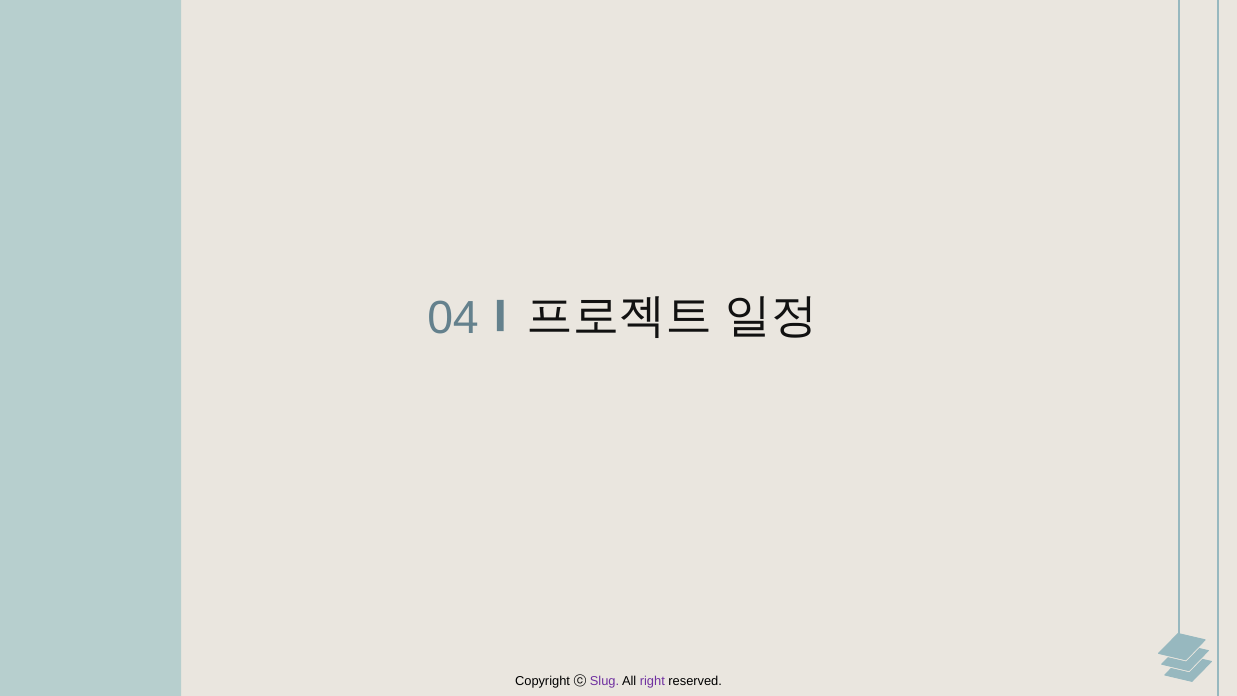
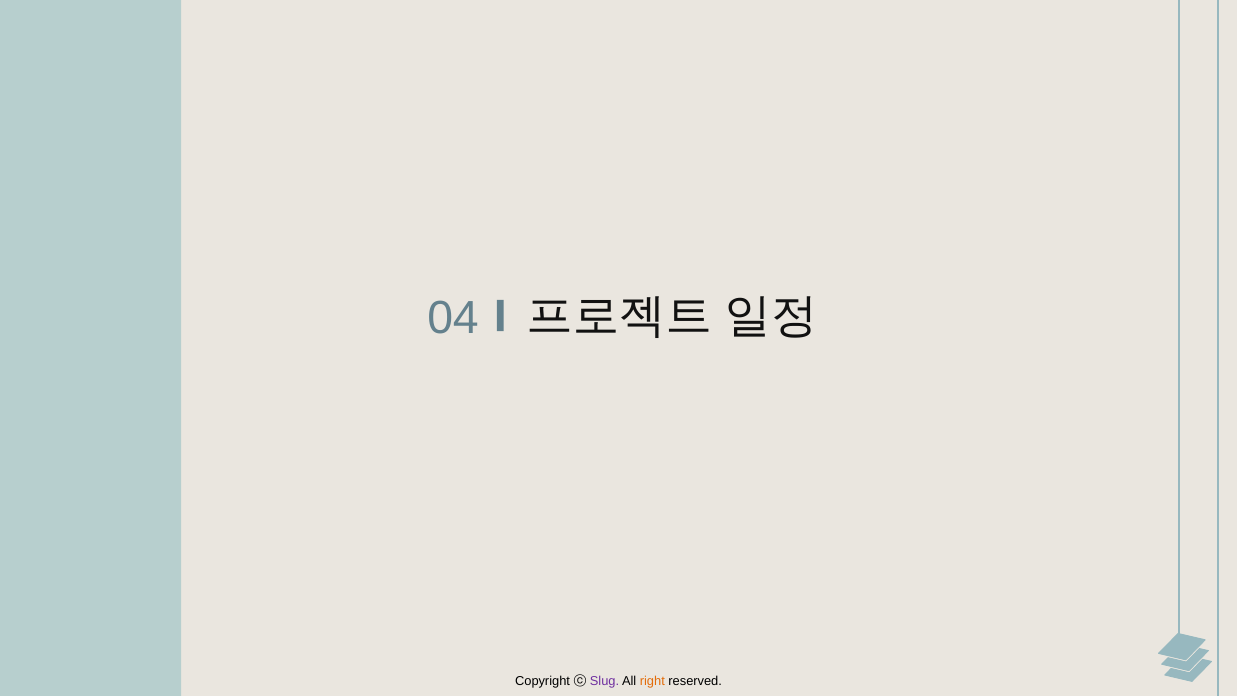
right colour: purple -> orange (652, 681)
